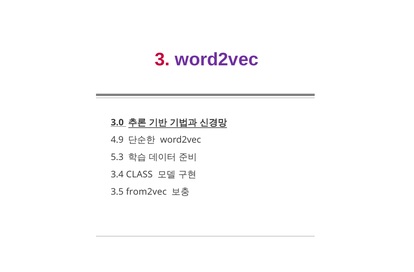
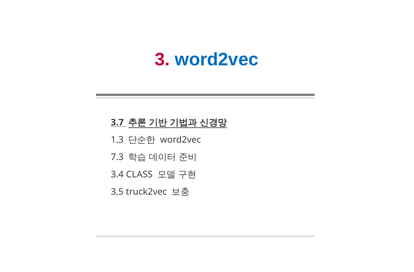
word2vec colour: purple -> blue (217, 60)
3.0: 3.0 -> 3.7 (117, 122)
4.9: 4.9 -> 1.3 (117, 140)
5.3: 5.3 -> 7.3 (117, 157)
from2vec: from2vec -> truck2vec (146, 192)
